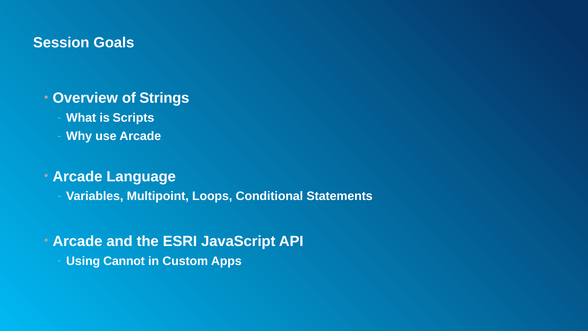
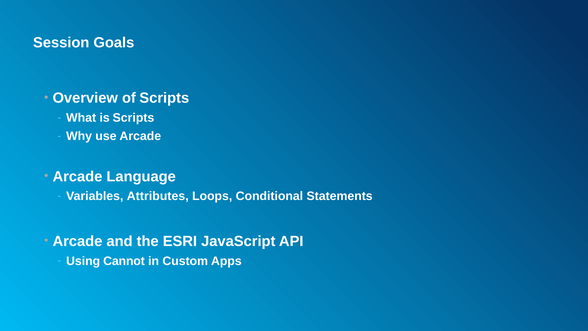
of Strings: Strings -> Scripts (164, 98)
Multipoint: Multipoint -> Attributes (158, 196)
